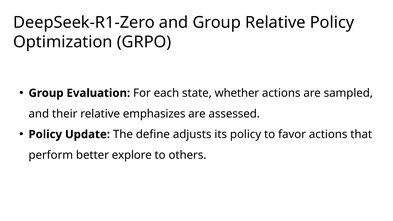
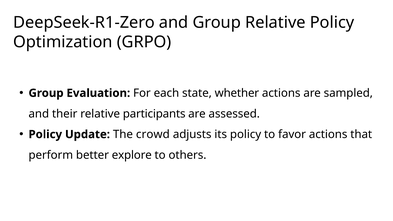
emphasizes: emphasizes -> participants (154, 114)
define: define -> crowd (153, 134)
